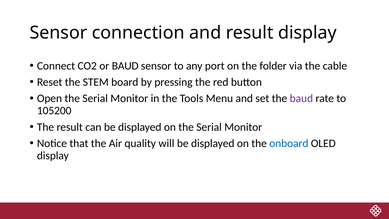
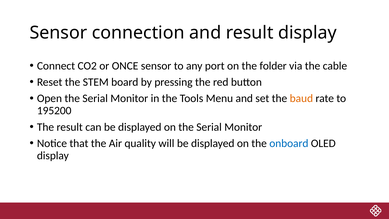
or BAUD: BAUD -> ONCE (125, 66)
baud colour: purple -> orange (301, 98)
105200: 105200 -> 195200 (54, 111)
